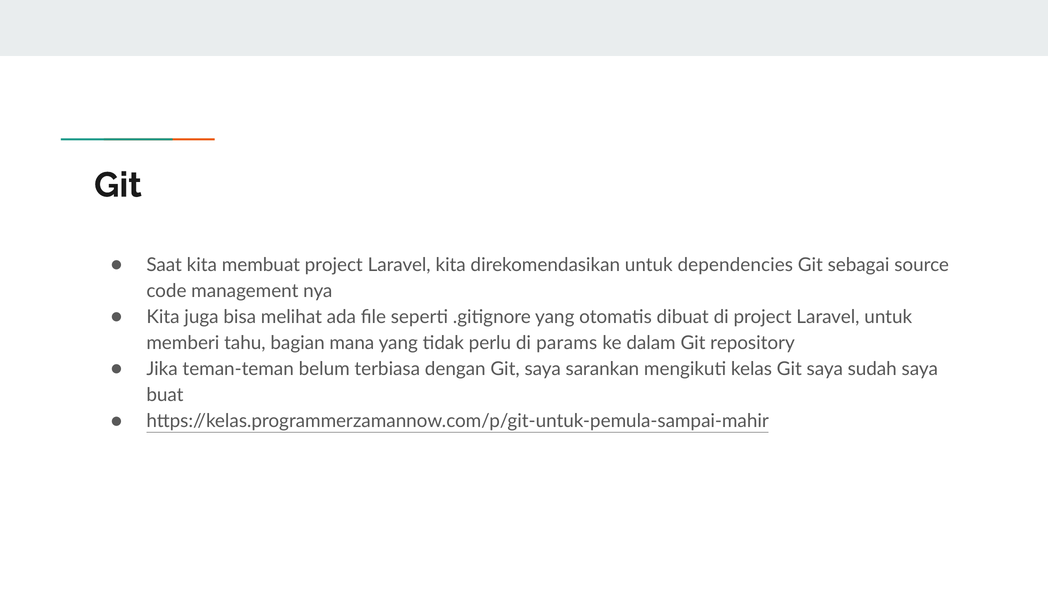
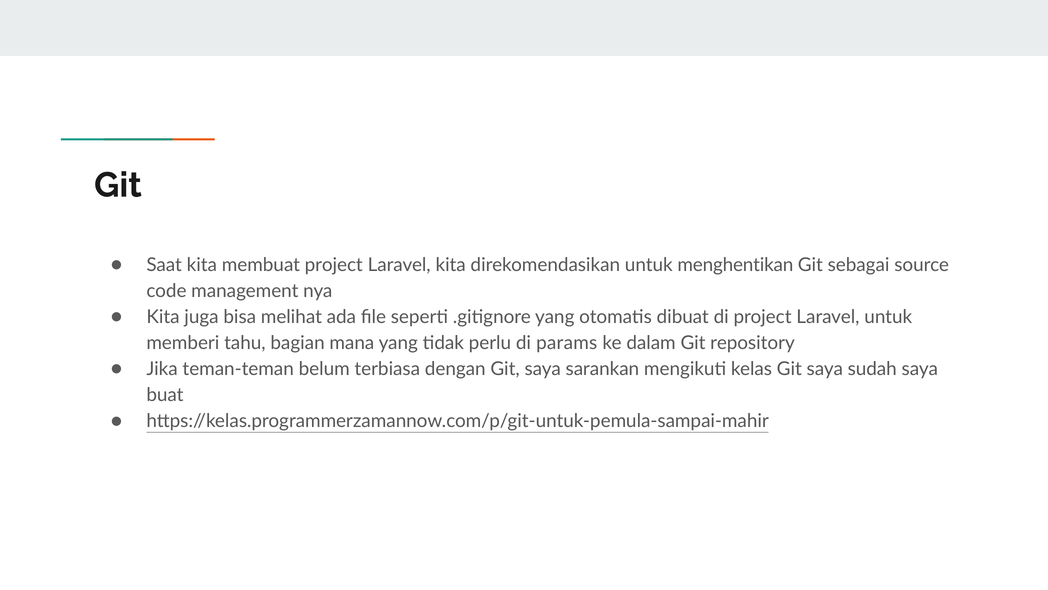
dependencies: dependencies -> menghentikan (735, 265)
